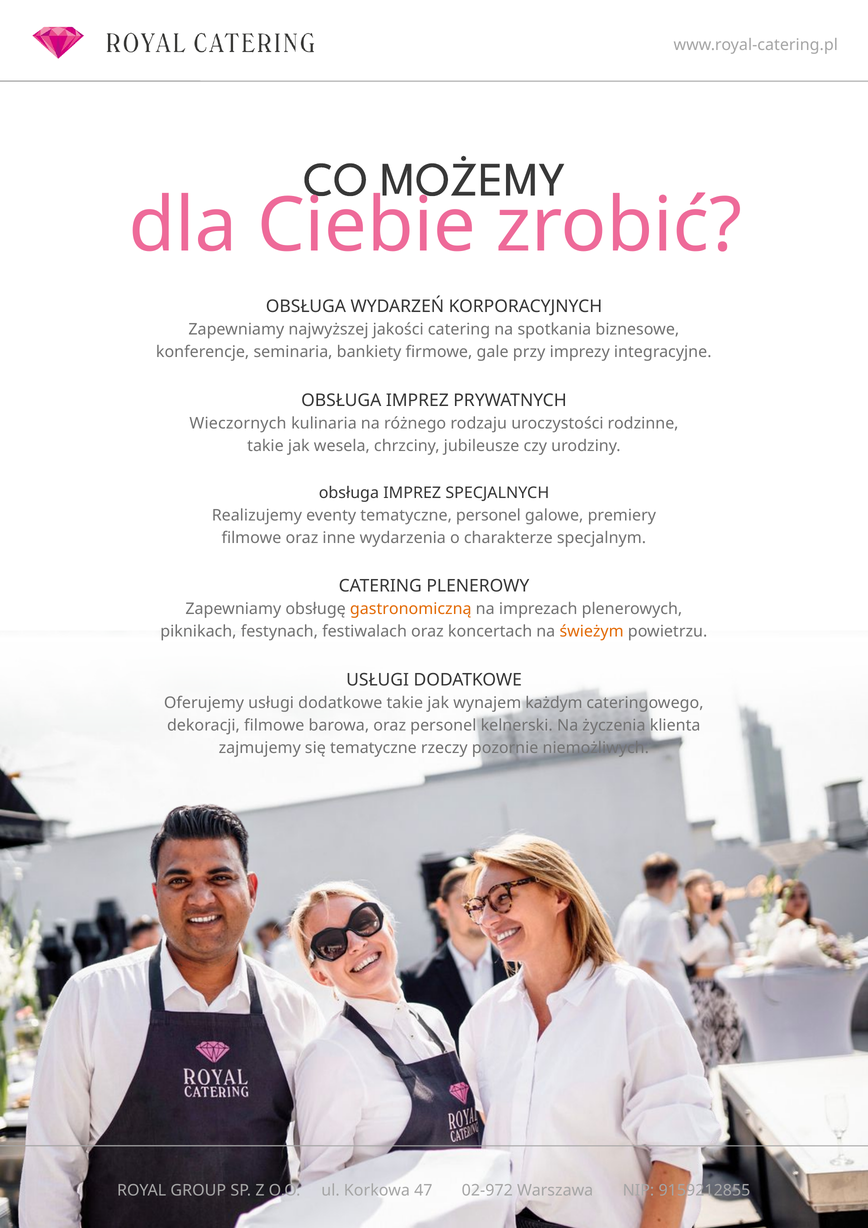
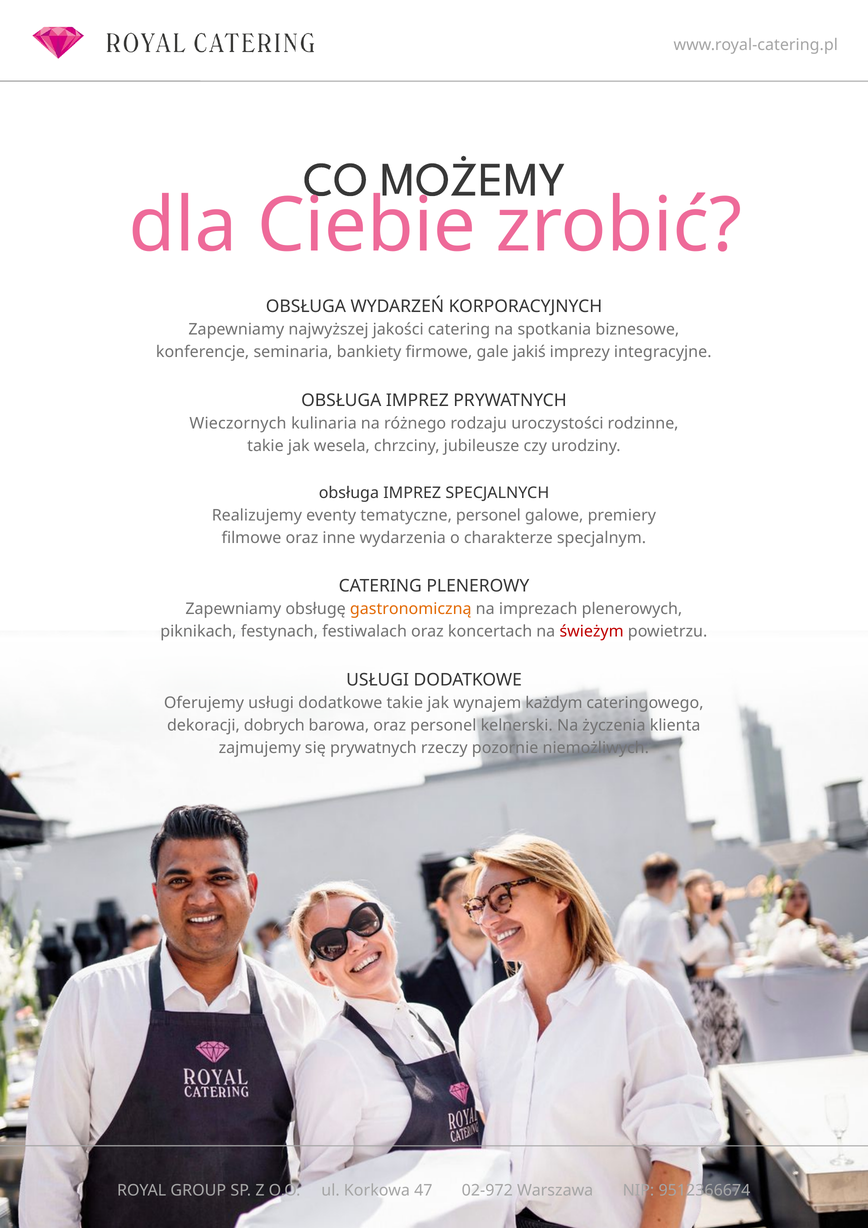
przy: przy -> jakiś (529, 352)
świeżym colour: orange -> red (592, 632)
dekoracji filmowe: filmowe -> dobrych (274, 726)
się tematyczne: tematyczne -> prywatnych (373, 748)
9159212855: 9159212855 -> 9512366674 (704, 1191)
